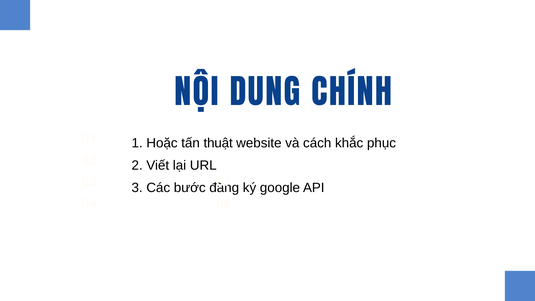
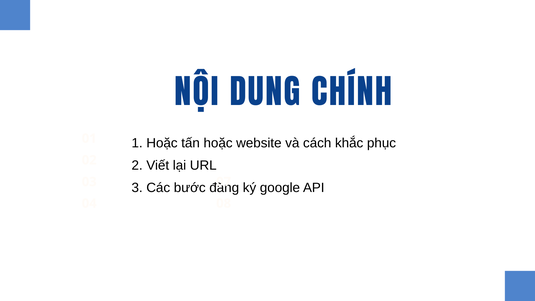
tấn thuật: thuật -> hoặc (218, 143)
